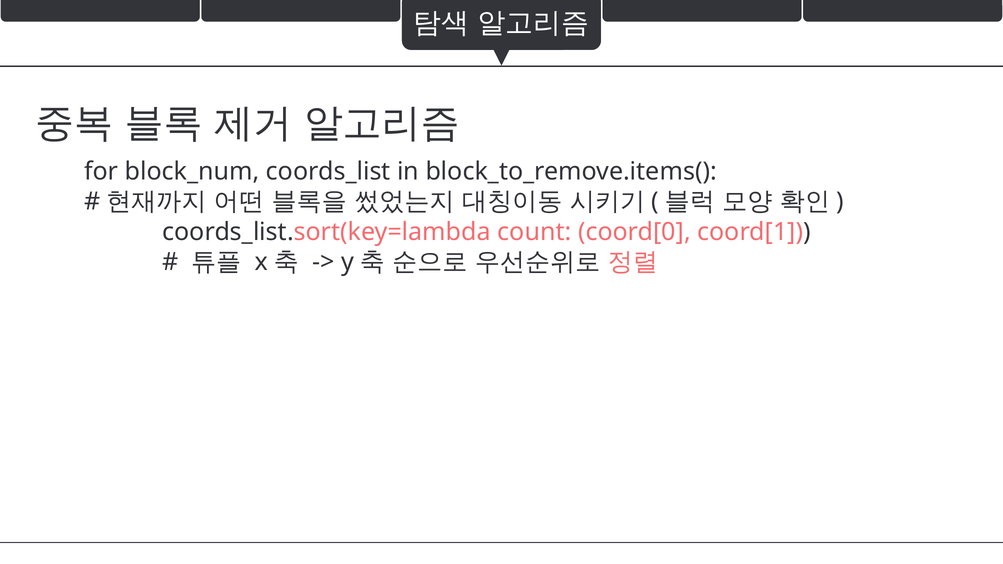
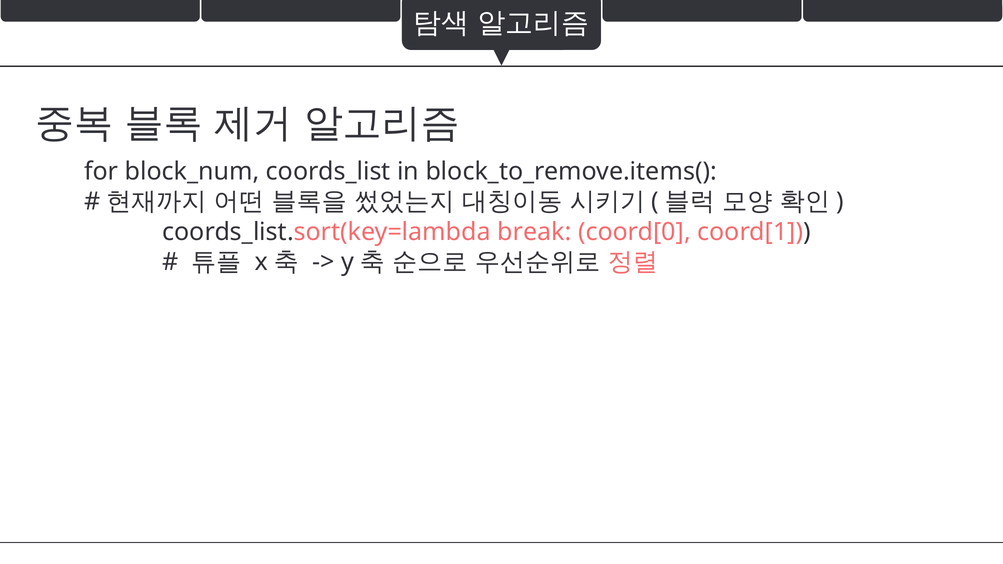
count: count -> break (534, 232)
